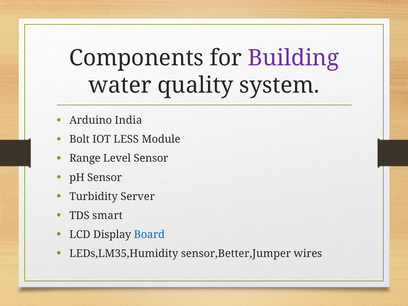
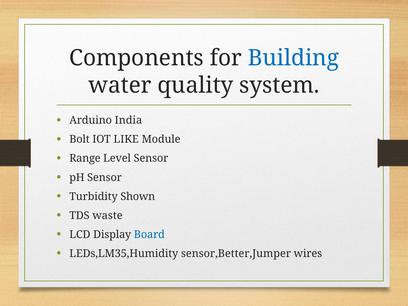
Building colour: purple -> blue (293, 58)
LESS: LESS -> LIKE (126, 139)
Server: Server -> Shown (138, 196)
smart: smart -> waste (108, 216)
